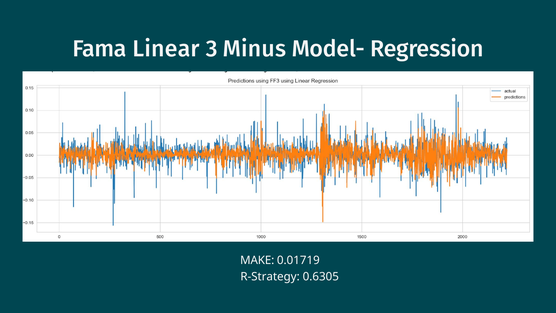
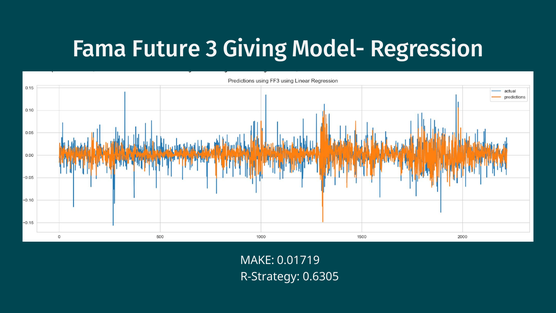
Linear: Linear -> Future (166, 49)
Minus: Minus -> Giving (255, 49)
